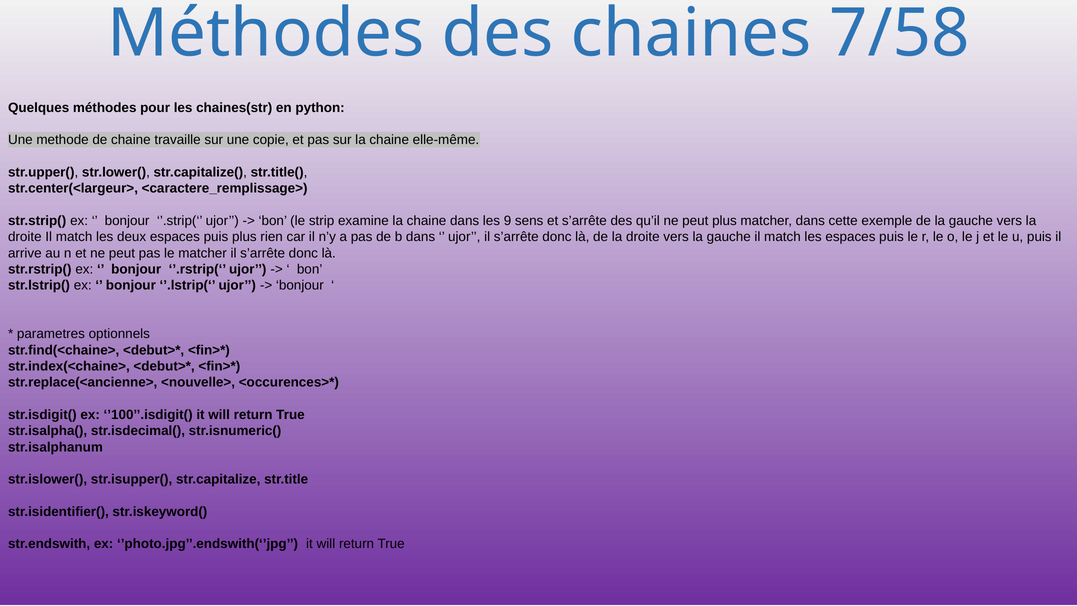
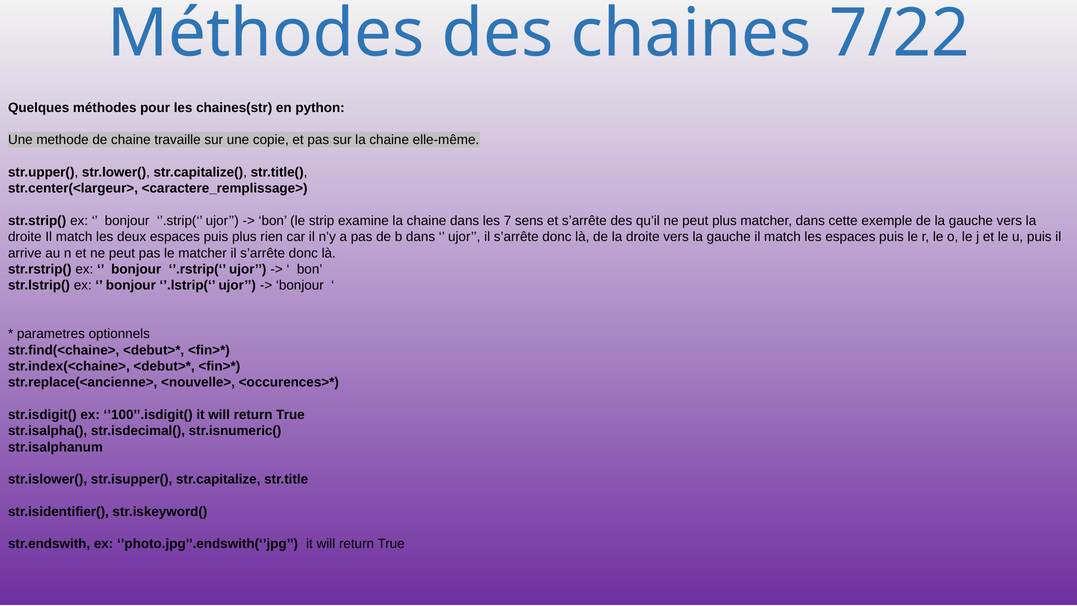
7/58: 7/58 -> 7/22 (899, 33)
9: 9 -> 7 (508, 221)
